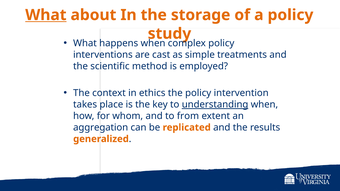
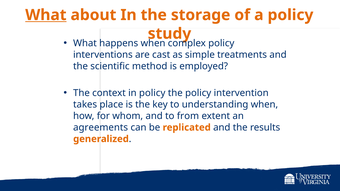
in ethics: ethics -> policy (152, 93)
understanding underline: present -> none (215, 105)
aggregation: aggregation -> agreements (101, 128)
